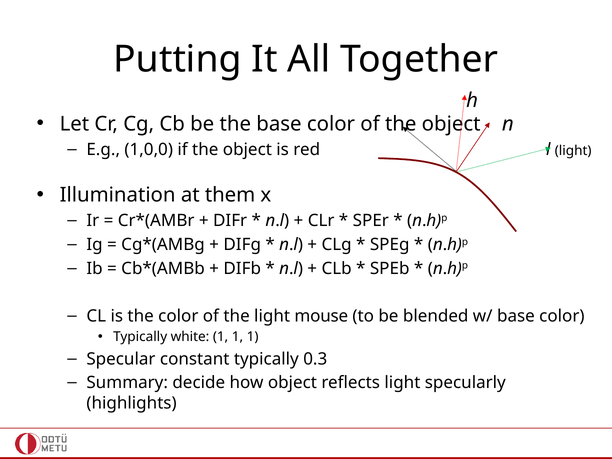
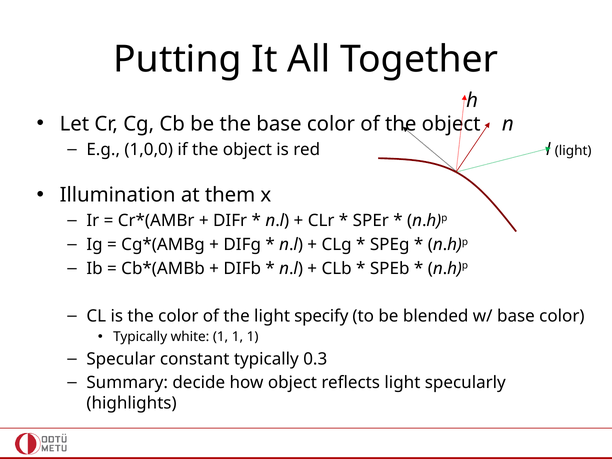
mouse: mouse -> specify (321, 316)
